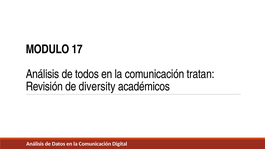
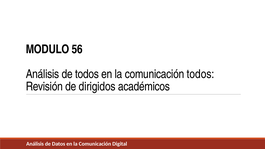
17: 17 -> 56 (77, 49)
comunicación tratan: tratan -> todos (200, 74)
diversity: diversity -> dirigidos (97, 87)
